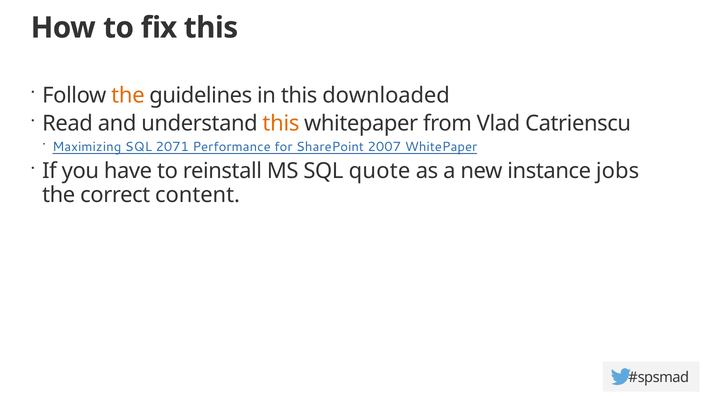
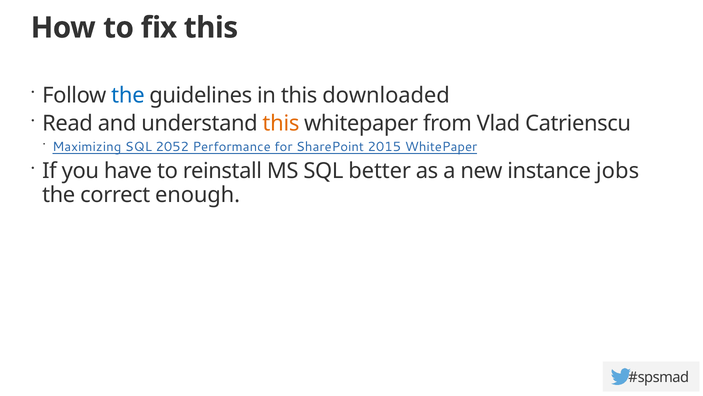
the colour: orange -> blue (128, 95)
2071: 2071 -> 2052 (172, 147)
2007: 2007 -> 2015 (384, 147)
quote: quote -> better (380, 171)
content: content -> enough (198, 195)
